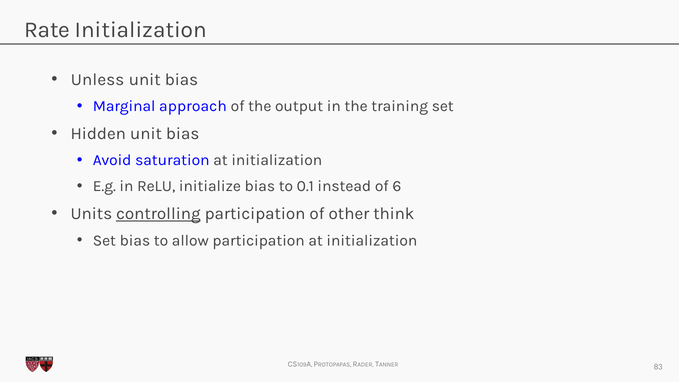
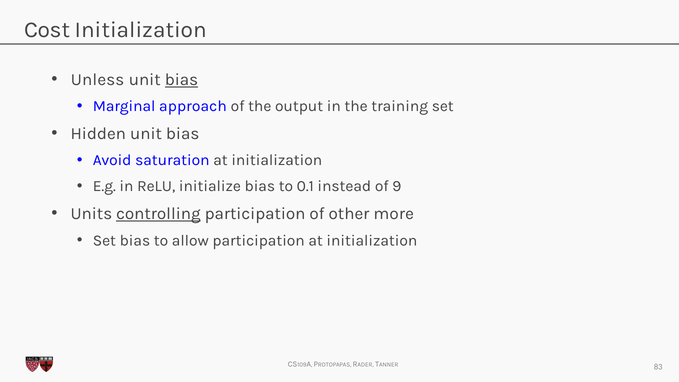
Rate: Rate -> Cost (47, 30)
bias underline: none -> present (181, 79)
6: 6 -> 9 (397, 186)
think: think -> more (394, 214)
